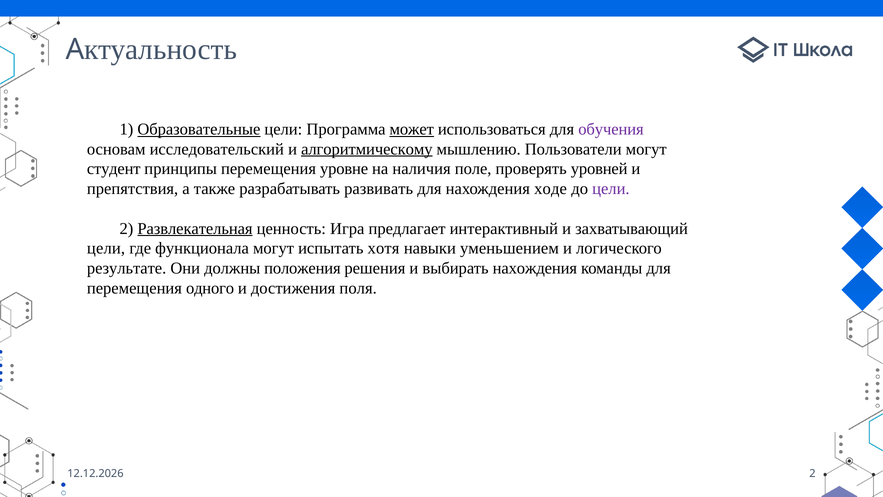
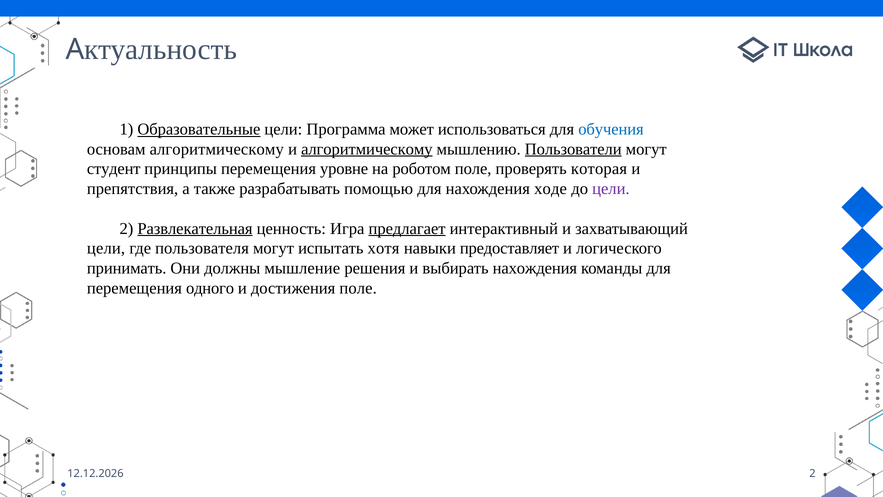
может underline: present -> none (412, 129)
обучения colour: purple -> blue (611, 129)
основам исследовательский: исследовательский -> алгоритмическому (217, 149)
Пользователи underline: none -> present (573, 149)
наличия: наличия -> роботом (422, 169)
уровней: уровней -> которая (599, 169)
развивать: развивать -> помощью (379, 189)
предлагает underline: none -> present (407, 228)
функционала: функционала -> пользователя (202, 248)
уменьшением: уменьшением -> предоставляет (510, 248)
результате: результате -> принимать (127, 268)
положения: положения -> мышление (302, 268)
достижения поля: поля -> поле (358, 288)
